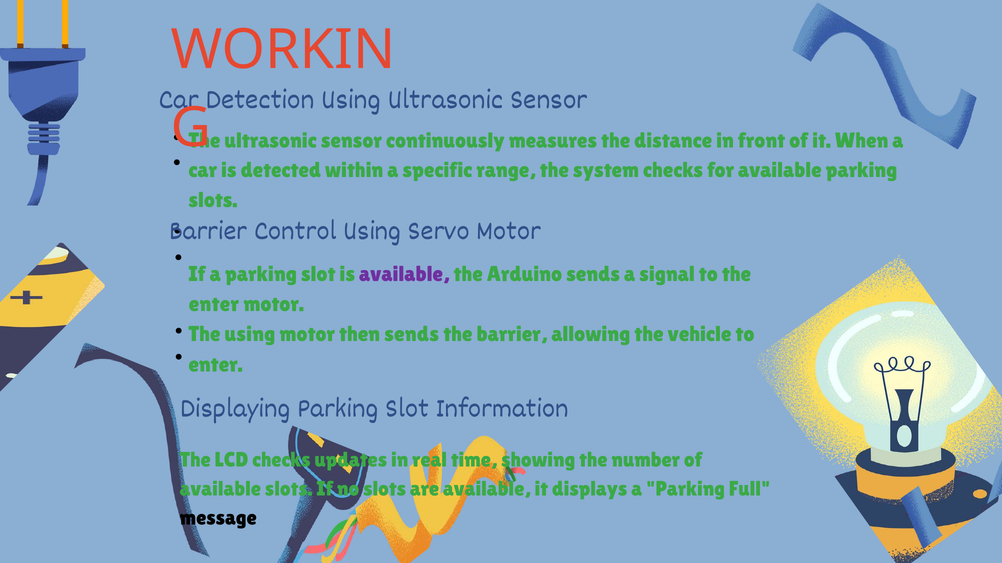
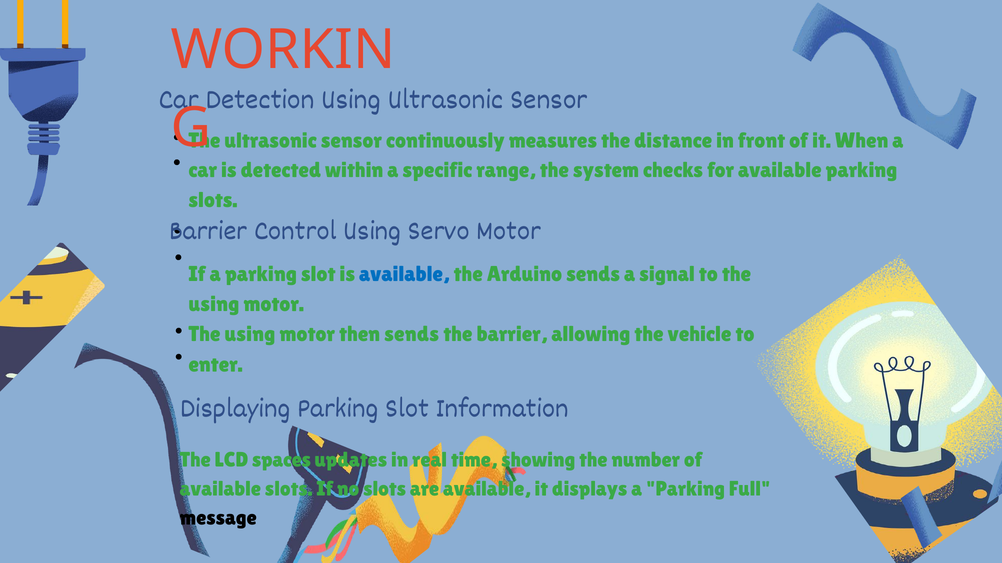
available colour: purple -> blue (404, 274)
enter: enter -> using (214, 305)
LCD checks: checks -> spaces (281, 460)
